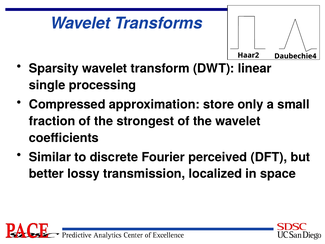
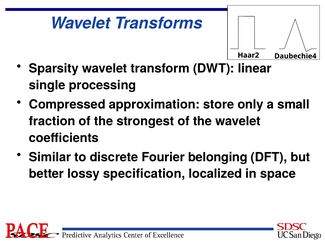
perceived: perceived -> belonging (218, 157)
transmission: transmission -> specification (144, 174)
